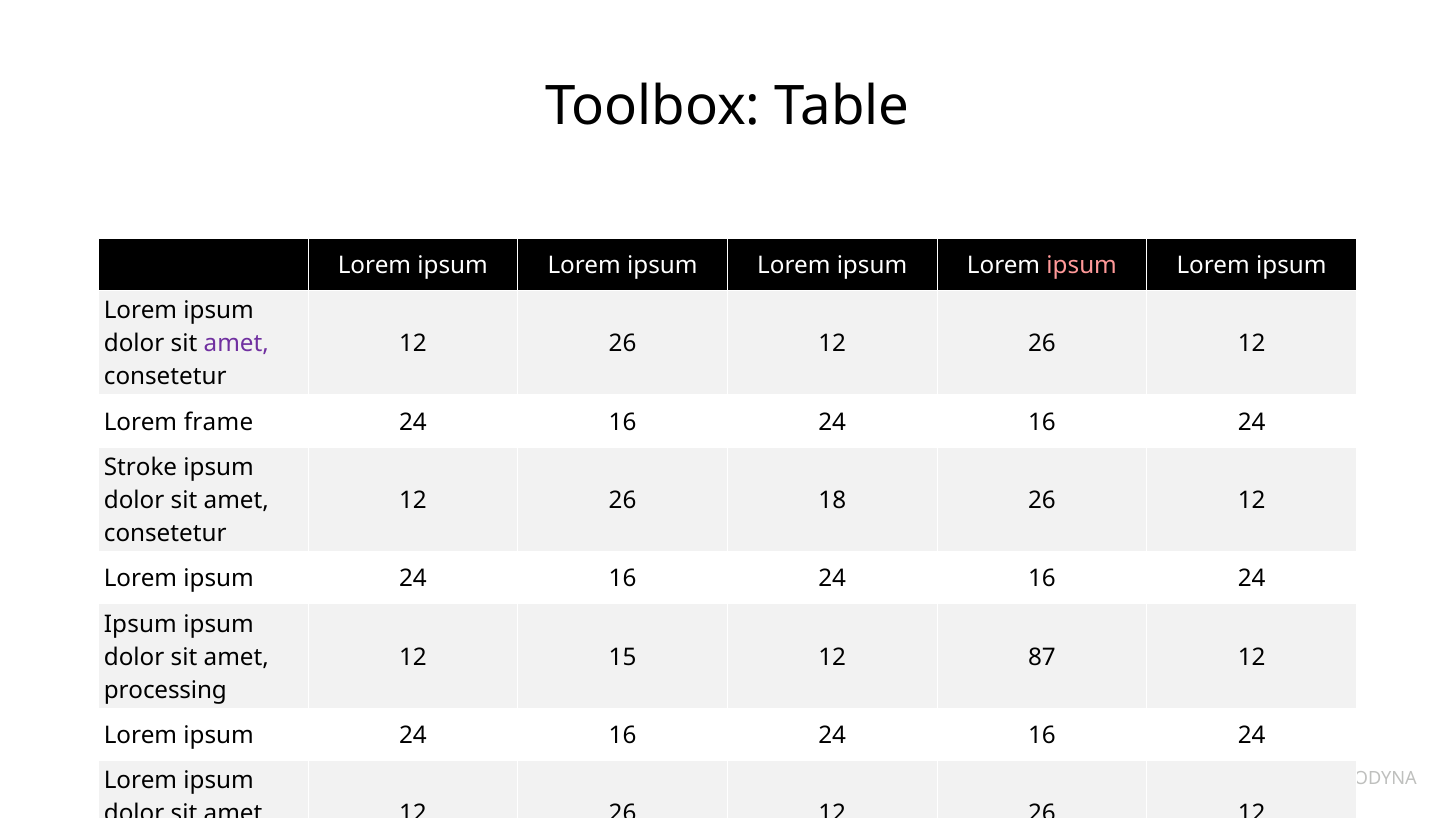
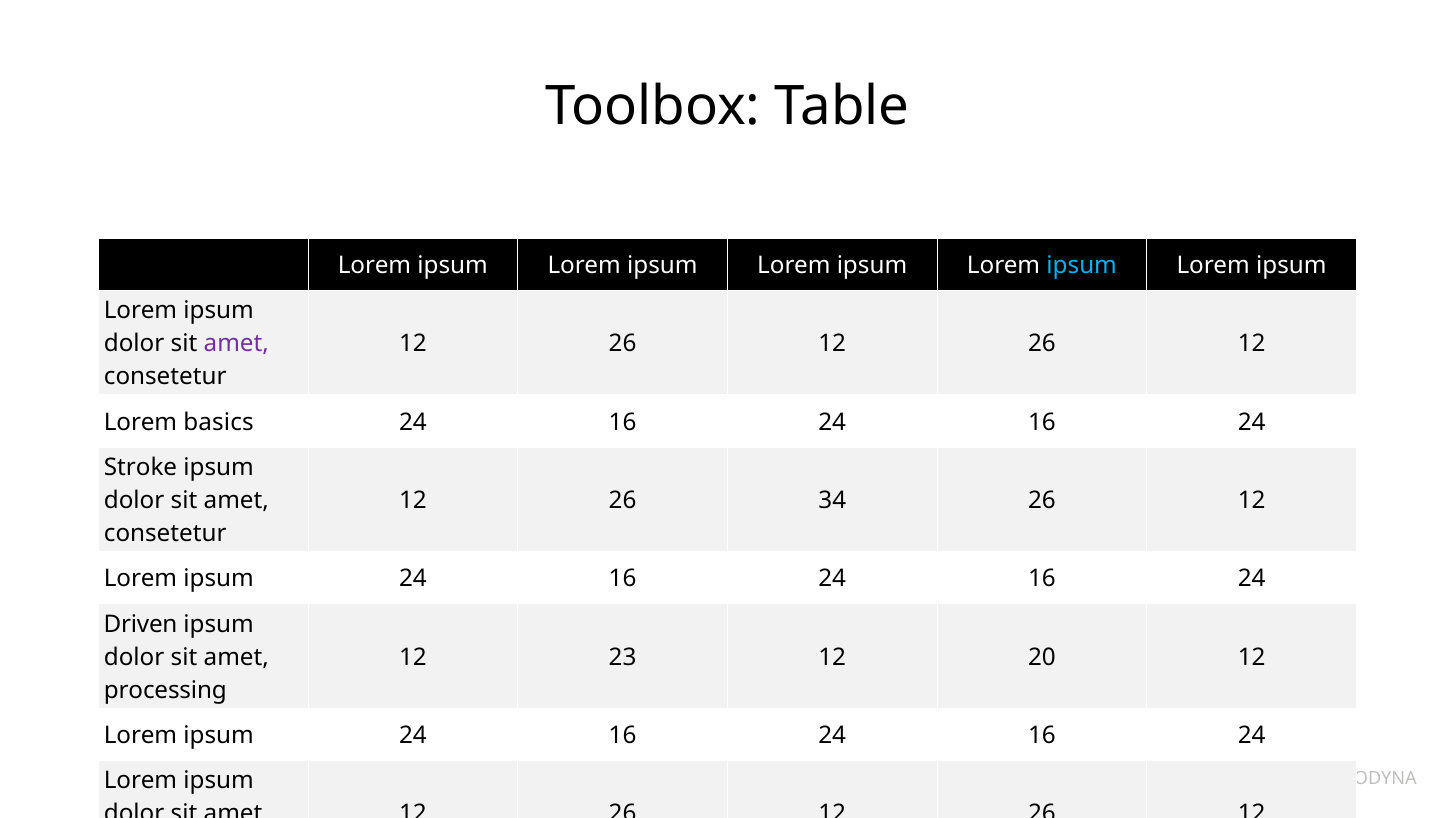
ipsum colour: pink -> light blue (1082, 266)
frame: frame -> basics (219, 422)
18: 18 -> 34 (832, 501)
Ipsum: Ipsum -> Driven (141, 624)
15: 15 -> 23 (623, 657)
87: 87 -> 20 (1042, 657)
